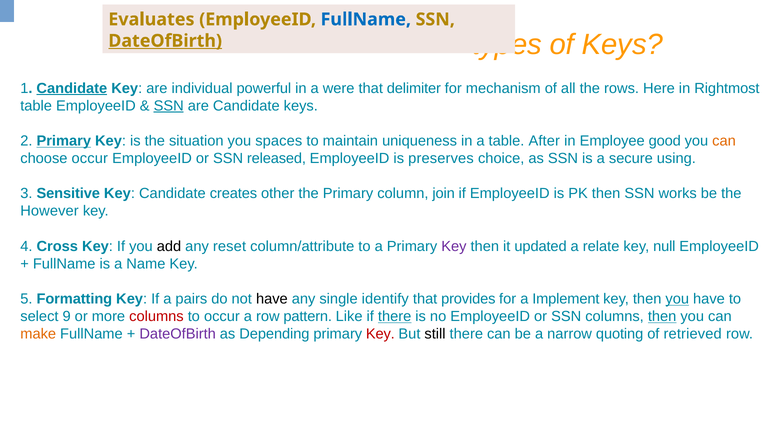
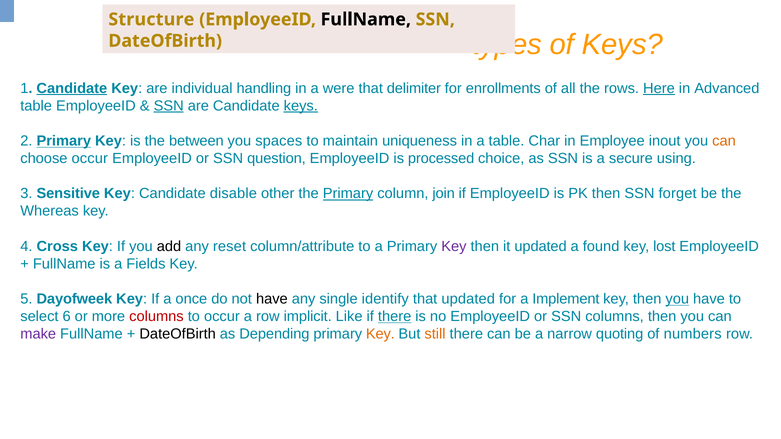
Evaluates: Evaluates -> Structure (151, 19)
FullName colour: blue -> black (366, 19)
DateOfBirth underline: present -> none (165, 41)
powerful: powerful -> handling (264, 88)
mechanism: mechanism -> enrollments (503, 88)
Here underline: none -> present (659, 88)
Rightmost: Rightmost -> Advanced (727, 88)
keys underline: none -> present (301, 106)
situation: situation -> between (196, 141)
After: After -> Char (544, 141)
good: good -> inout (665, 141)
released: released -> question (276, 159)
preserves: preserves -> processed (441, 159)
creates: creates -> disable (233, 194)
Primary underline: none -> present (348, 194)
works: works -> forget (678, 194)
However: However -> Whereas (50, 211)
relate: relate -> found (601, 246)
null: null -> lost (664, 246)
Name: Name -> Fields (146, 264)
Formatting: Formatting -> Dayofweek (74, 299)
pairs: pairs -> once (191, 299)
that provides: provides -> updated (468, 299)
9: 9 -> 6 (67, 317)
pattern: pattern -> implicit (308, 317)
then underline: present -> none (662, 317)
make colour: orange -> purple (38, 334)
DateOfBirth colour: purple -> black (178, 334)
Key colour: red -> orange (380, 334)
still colour: black -> orange (435, 334)
retrieved: retrieved -> numbers (693, 334)
